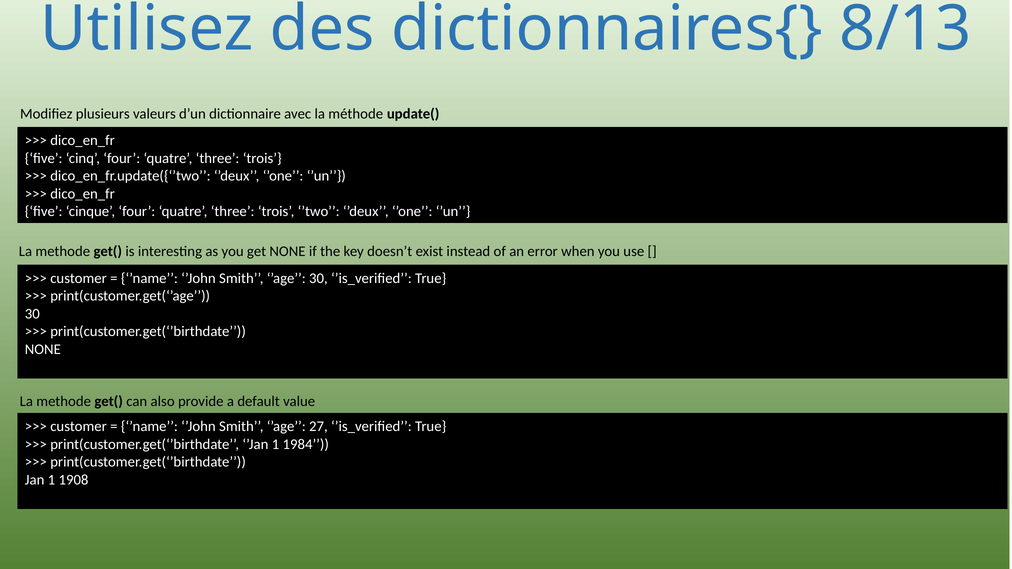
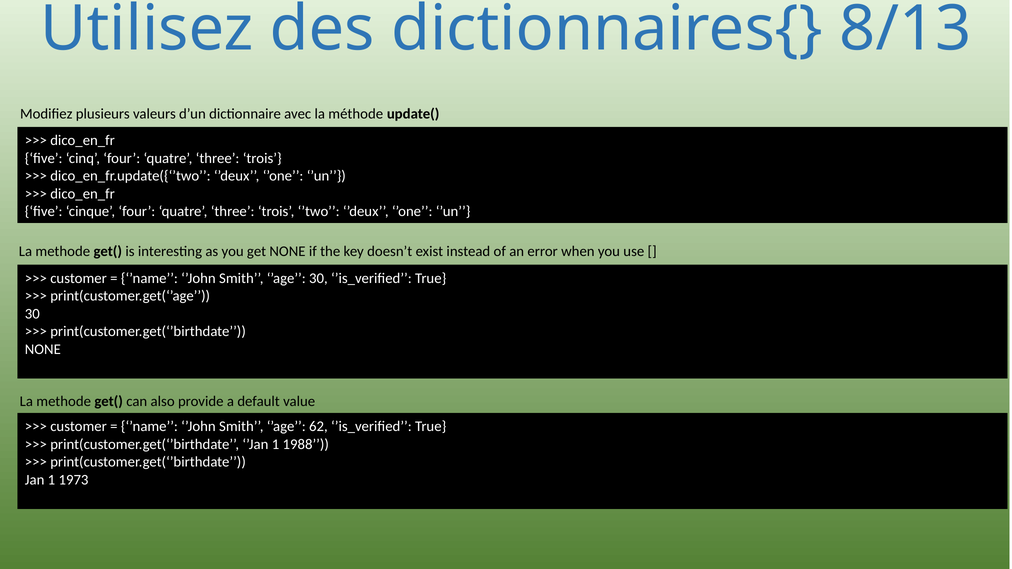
27: 27 -> 62 (318, 427)
1984: 1984 -> 1988 (306, 445)
1908: 1908 -> 1973 (74, 480)
